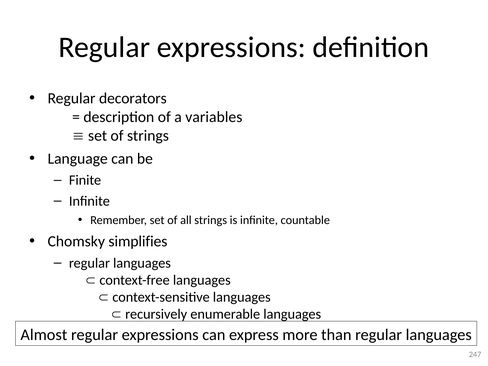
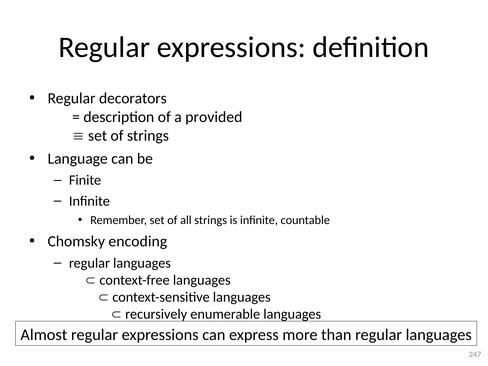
variables: variables -> provided (214, 117)
simplifies: simplifies -> encoding (138, 241)
